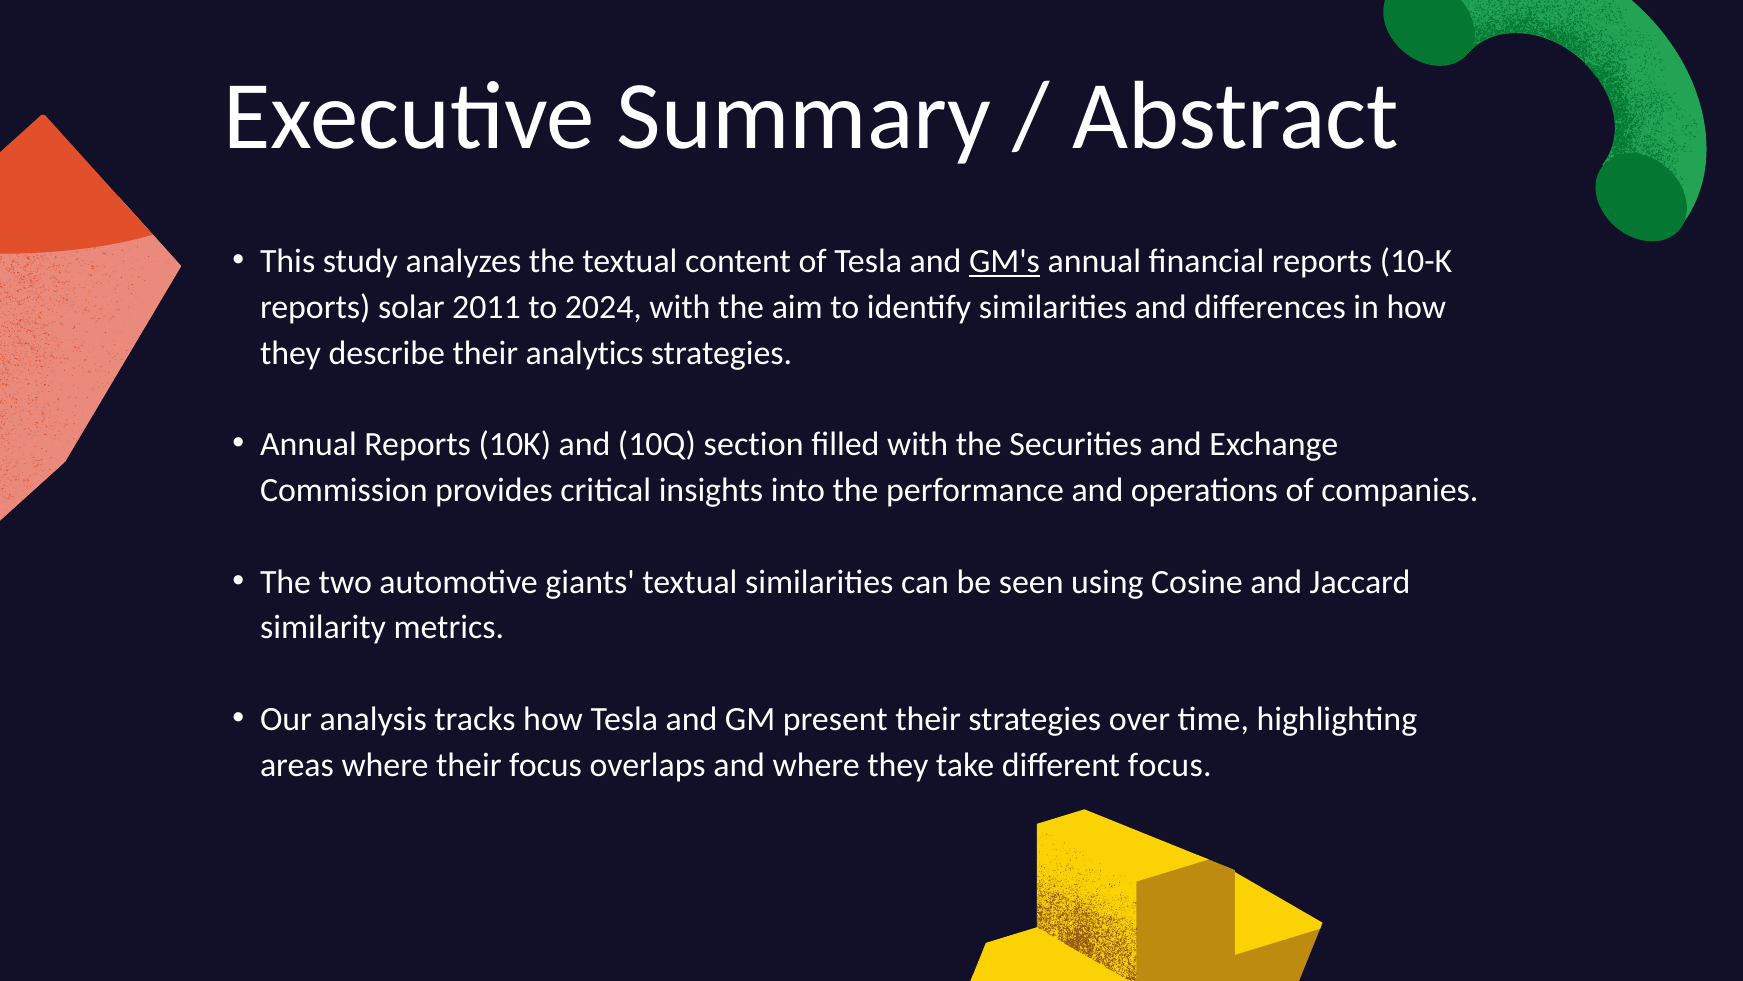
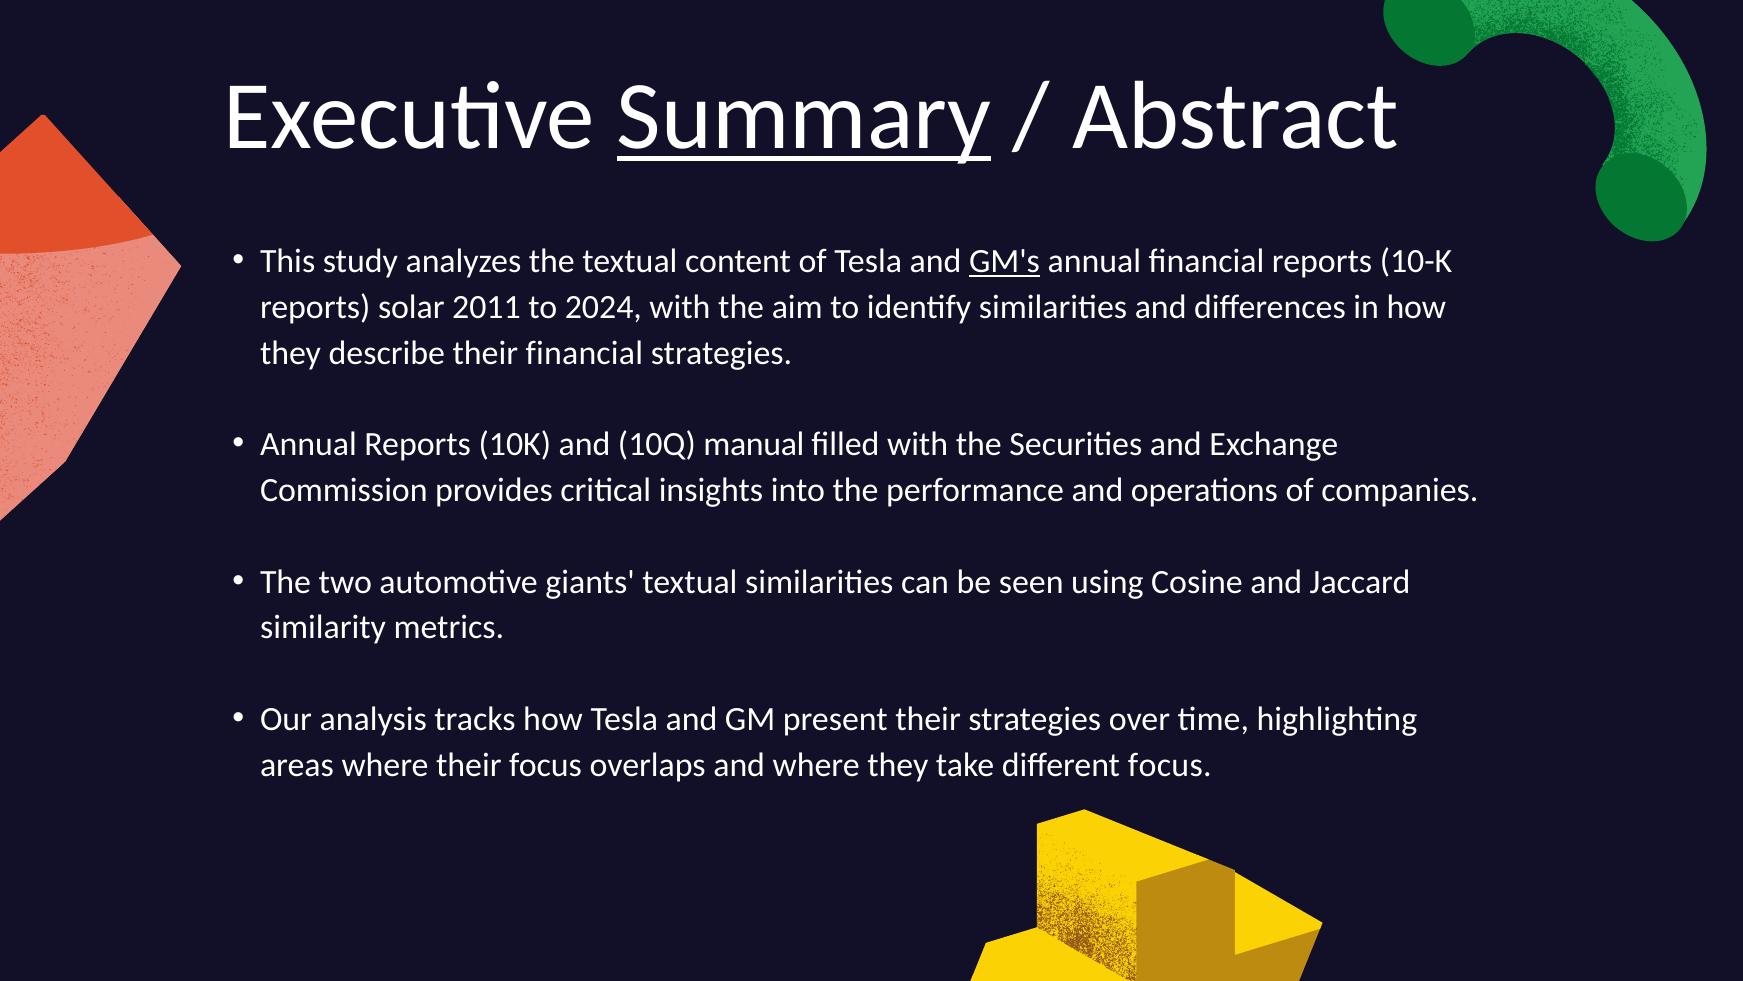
Summary underline: none -> present (804, 117)
their analytics: analytics -> financial (584, 353)
section: section -> manual (754, 444)
